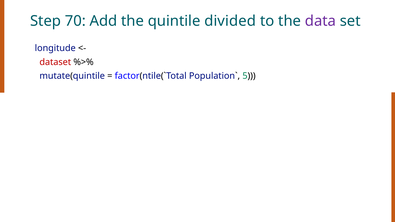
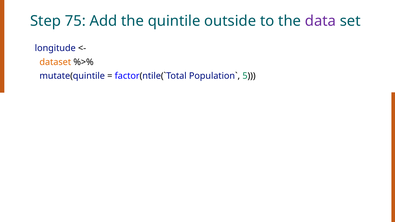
70: 70 -> 75 (75, 21)
divided: divided -> outside (230, 21)
dataset colour: red -> orange (55, 62)
